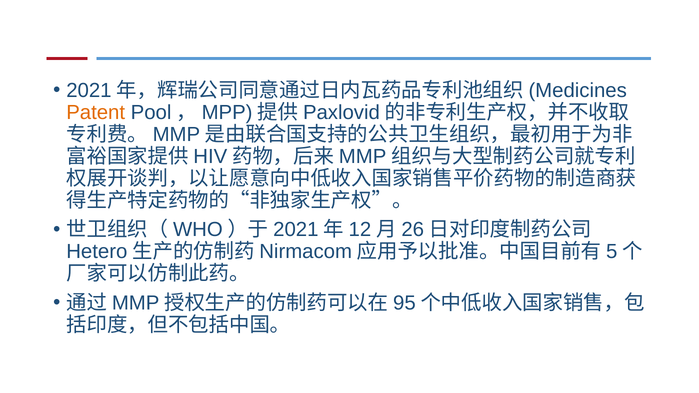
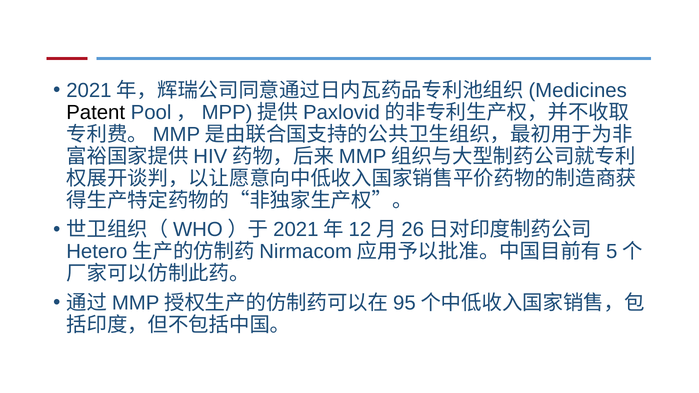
Patent colour: orange -> black (96, 112)
